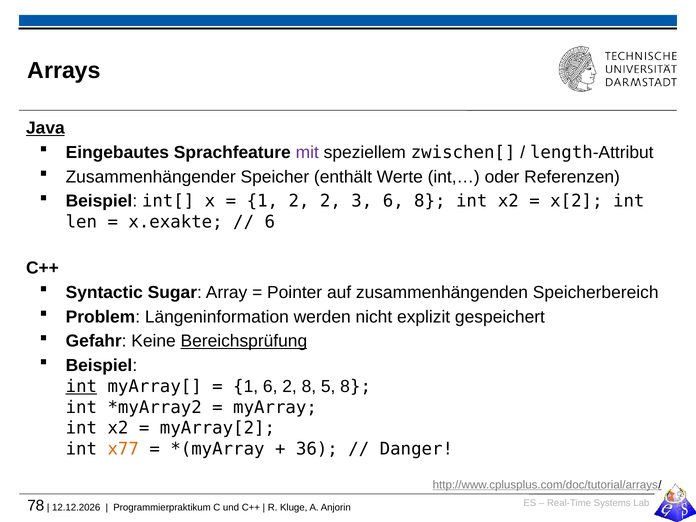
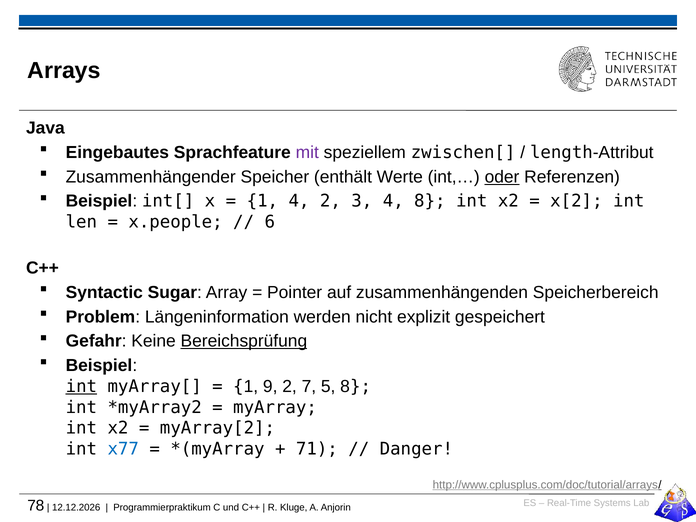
Java underline: present -> none (45, 128)
oder underline: none -> present (502, 177)
1 2: 2 -> 4 (299, 201)
3 6: 6 -> 4 (393, 201)
x.exakte: x.exakte -> x.people (176, 222)
1 6: 6 -> 9 (270, 386)
2 8: 8 -> 7 (309, 386)
x77 colour: orange -> blue (123, 449)
36: 36 -> 71 (317, 449)
